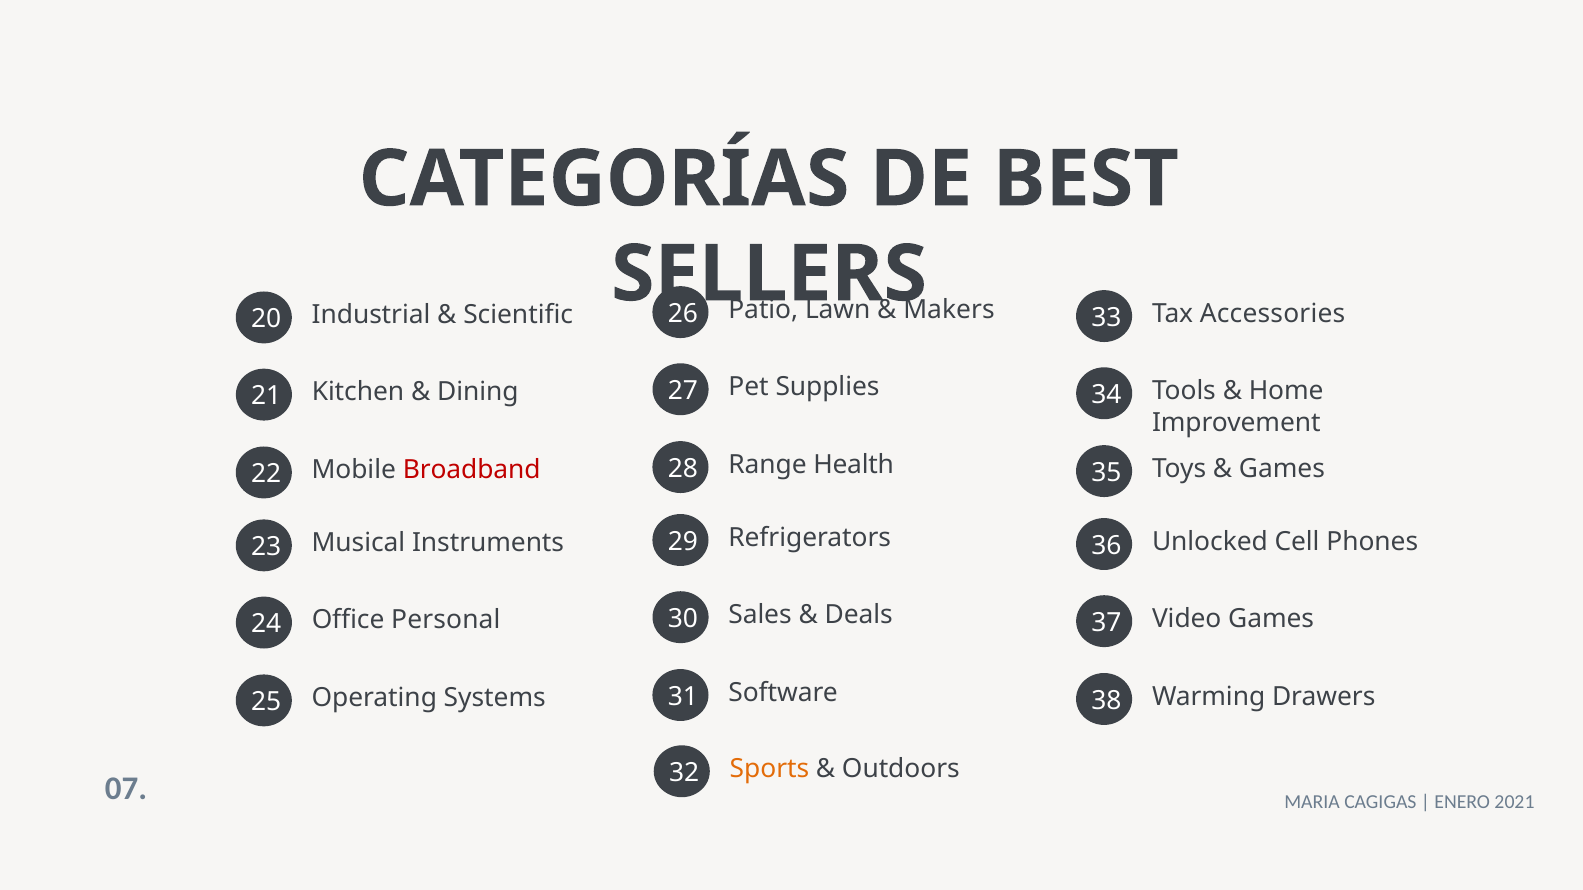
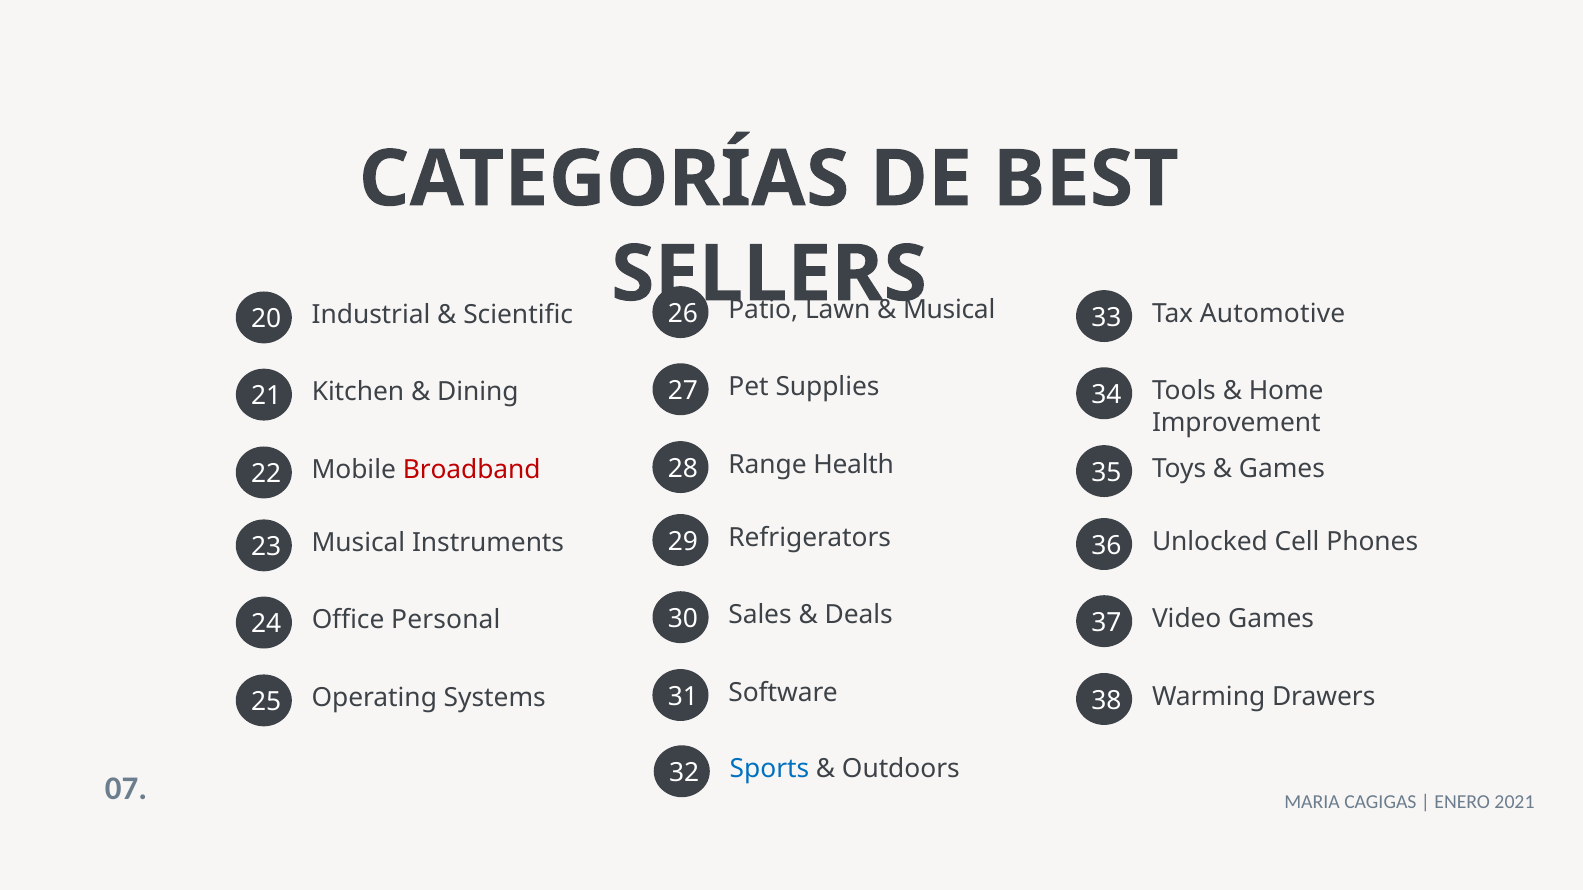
Makers: Makers -> Musical (949, 310)
Accessories: Accessories -> Automotive (1273, 314)
Sports colour: orange -> blue (769, 769)
